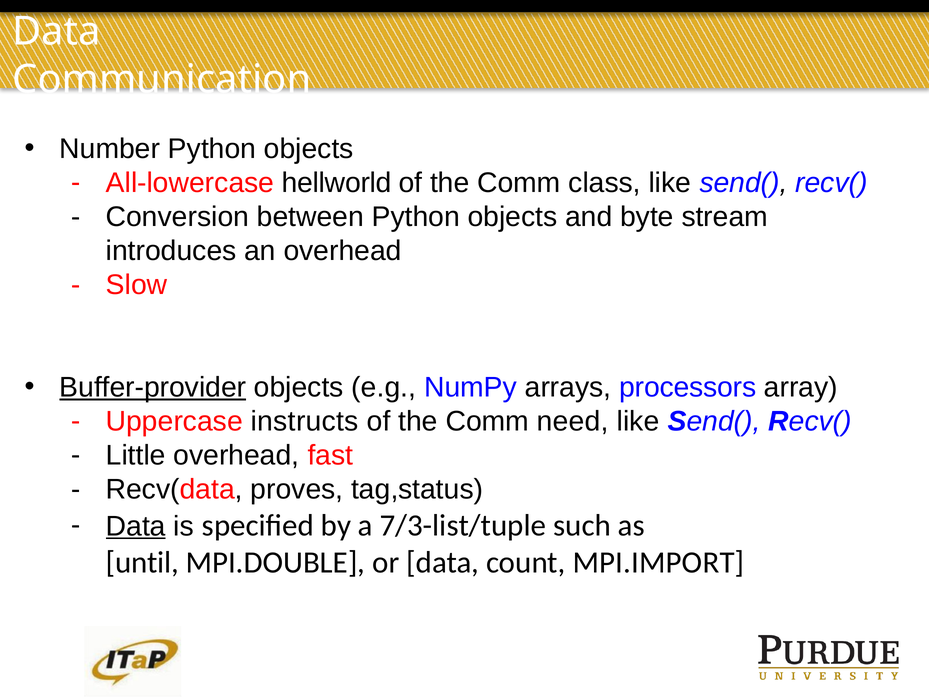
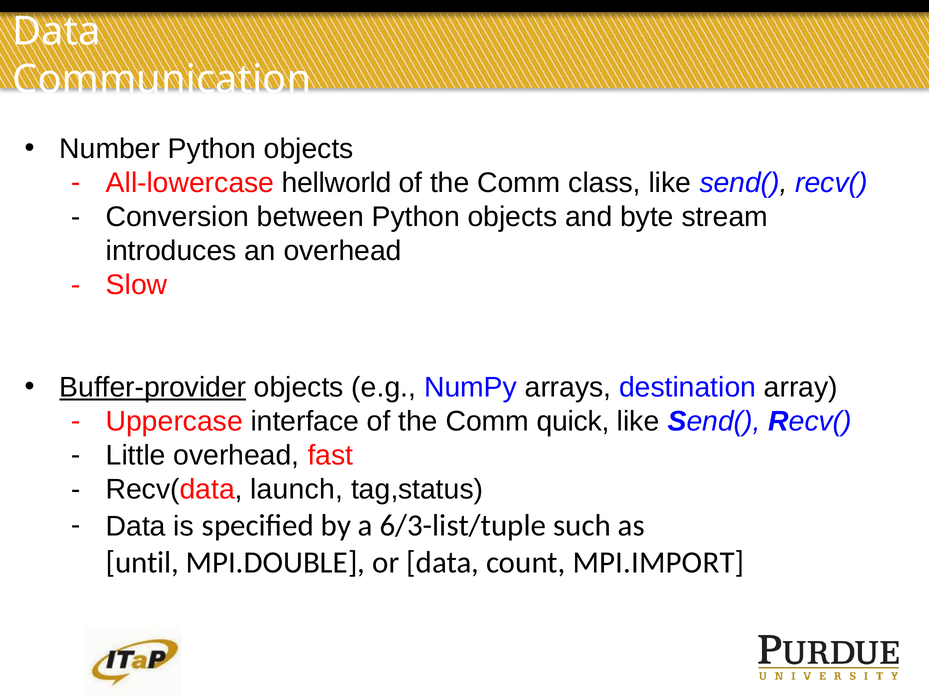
processors: processors -> destination (688, 387)
instructs: instructs -> interface (305, 421)
need: need -> quick (573, 421)
proves: proves -> launch (297, 489)
Data underline: present -> none (136, 526)
7/3-list/tuple: 7/3-list/tuple -> 6/3-list/tuple (463, 525)
